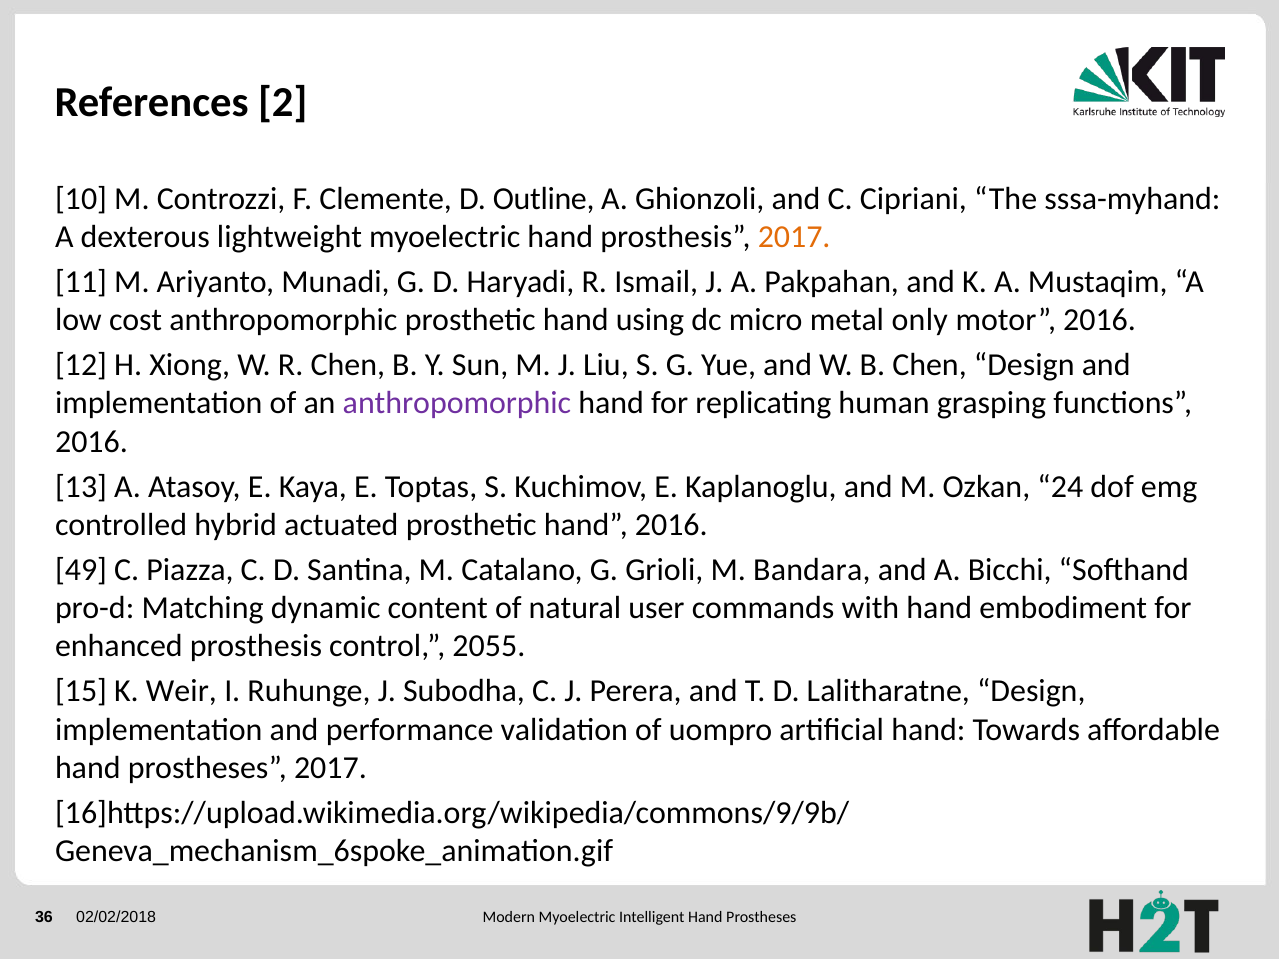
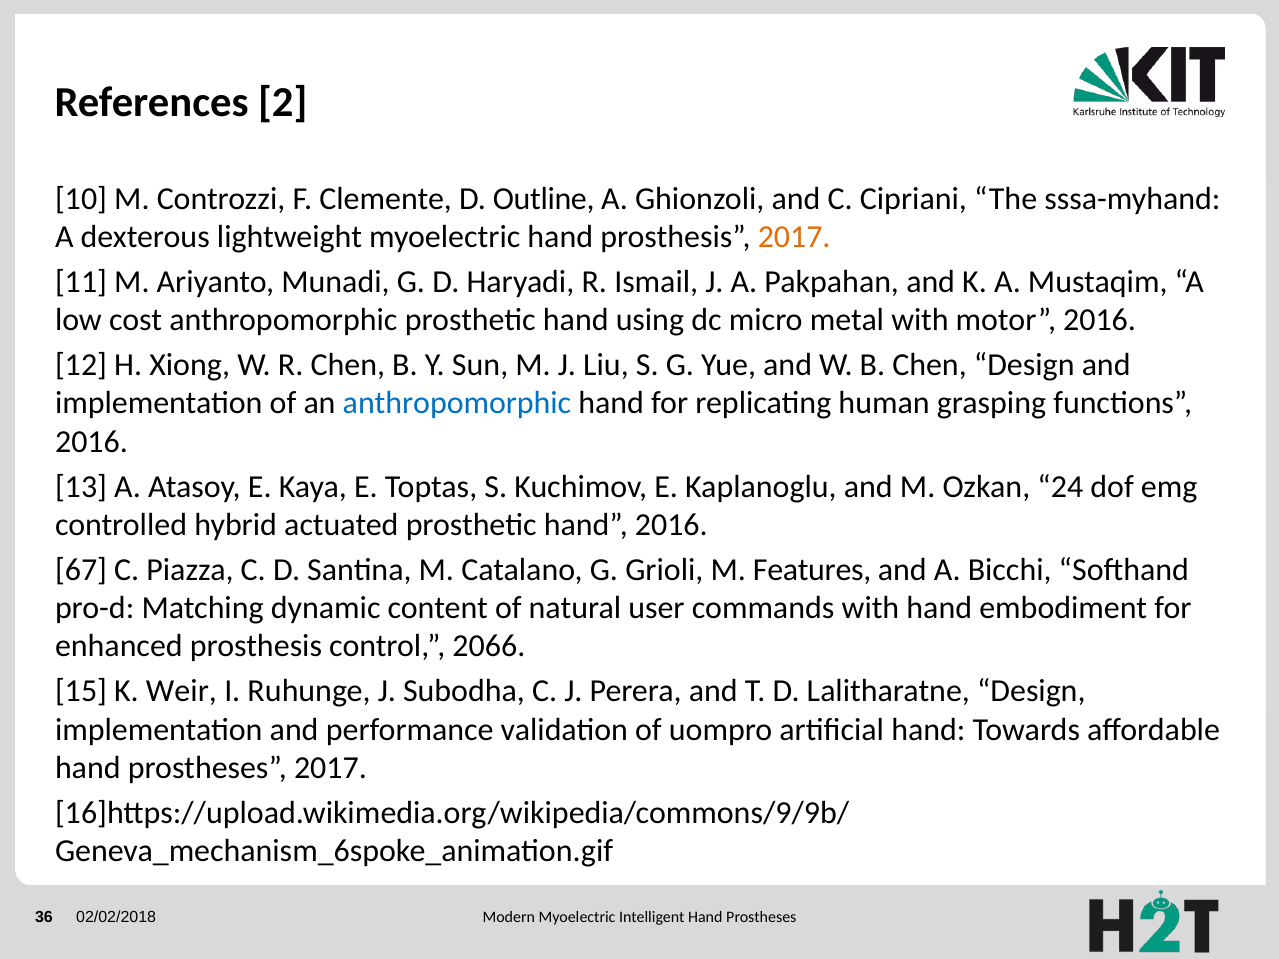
metal only: only -> with (920, 320)
anthropomorphic colour: purple -> blue (457, 404)
49: 49 -> 67 (81, 570)
Bandara: Bandara -> Features (812, 570)
2055: 2055 -> 2066 (489, 647)
